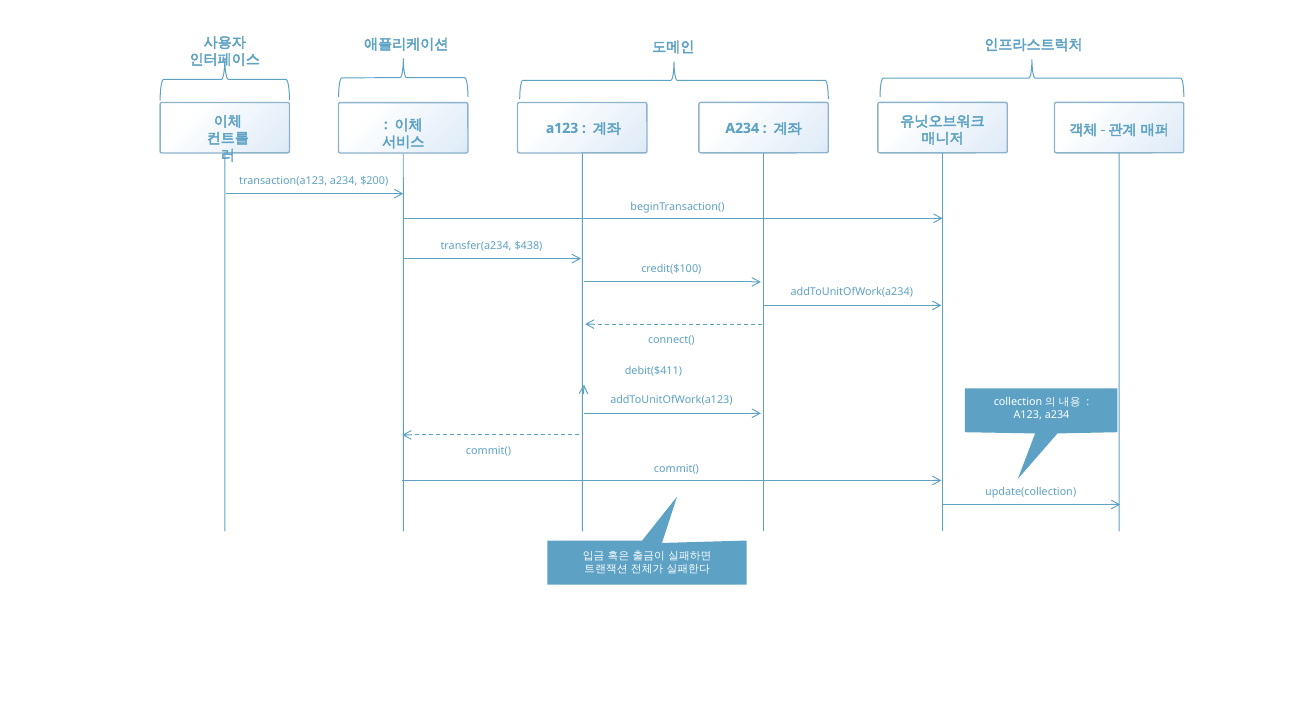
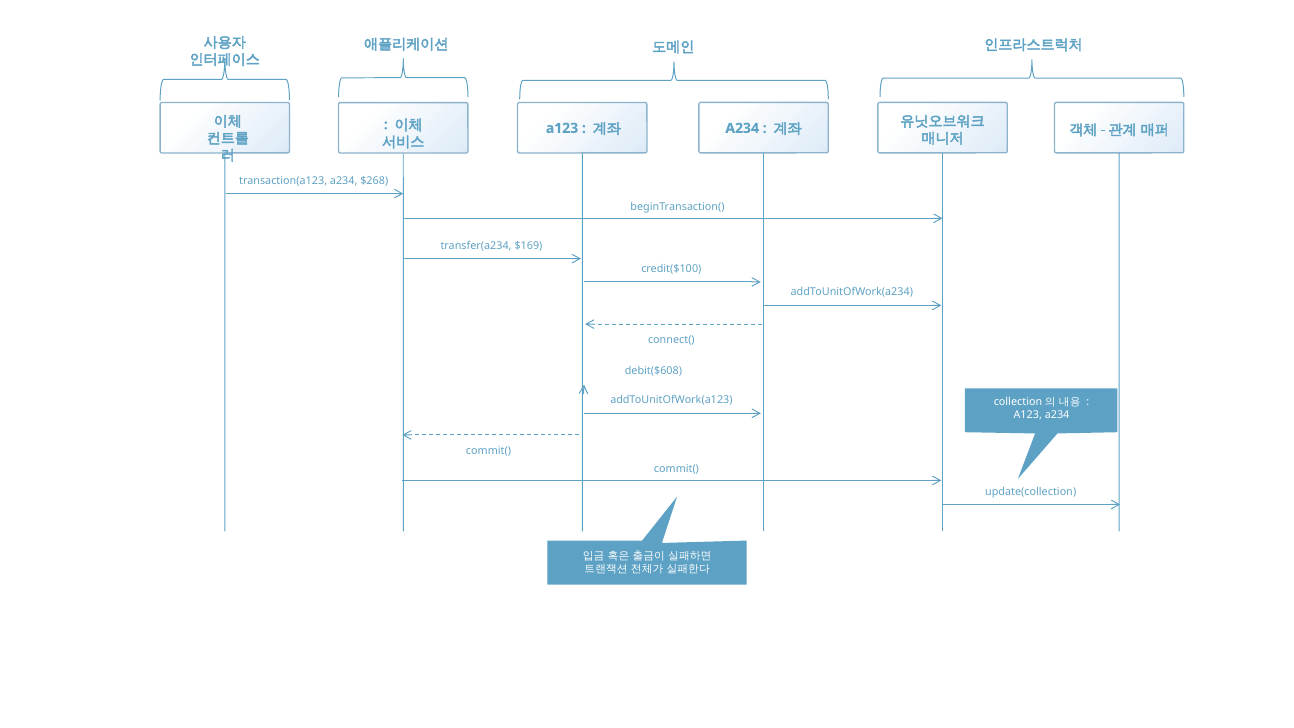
$200: $200 -> $268 (374, 181)
$438: $438 -> $169 (528, 246)
debit($411: debit($411 -> debit($608 (653, 371)
